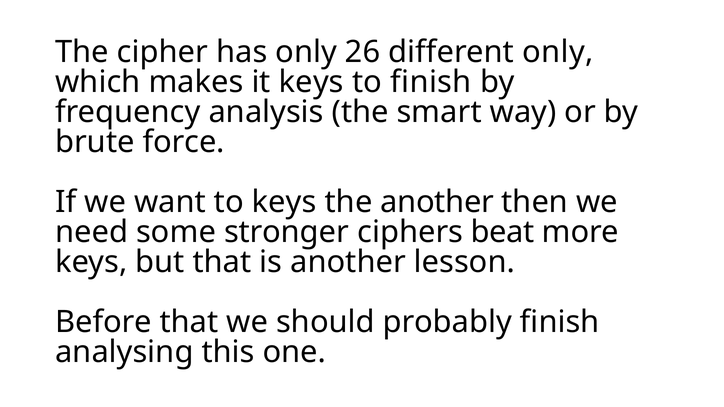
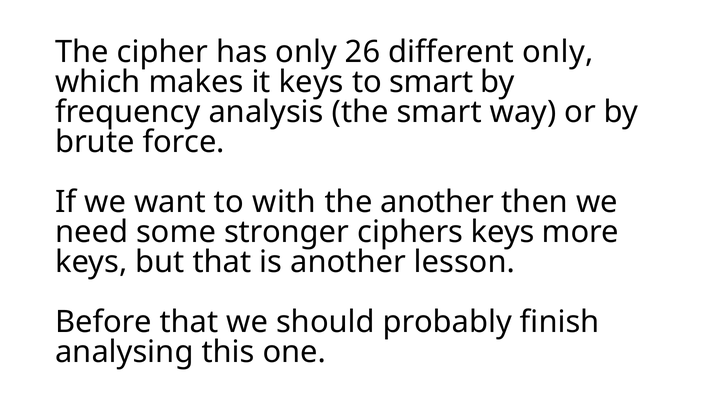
to finish: finish -> smart (431, 82)
to keys: keys -> with (284, 202)
ciphers beat: beat -> keys (503, 232)
